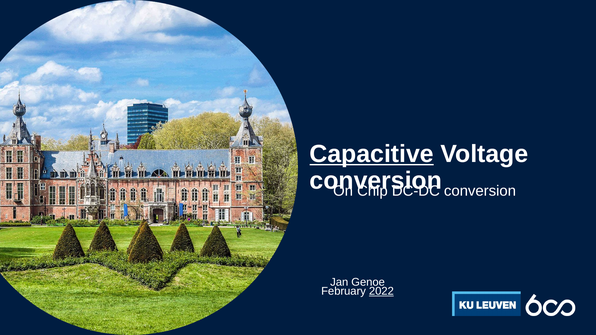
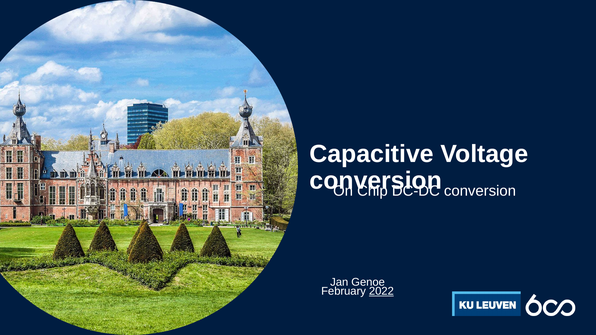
Capacitive underline: present -> none (372, 154)
